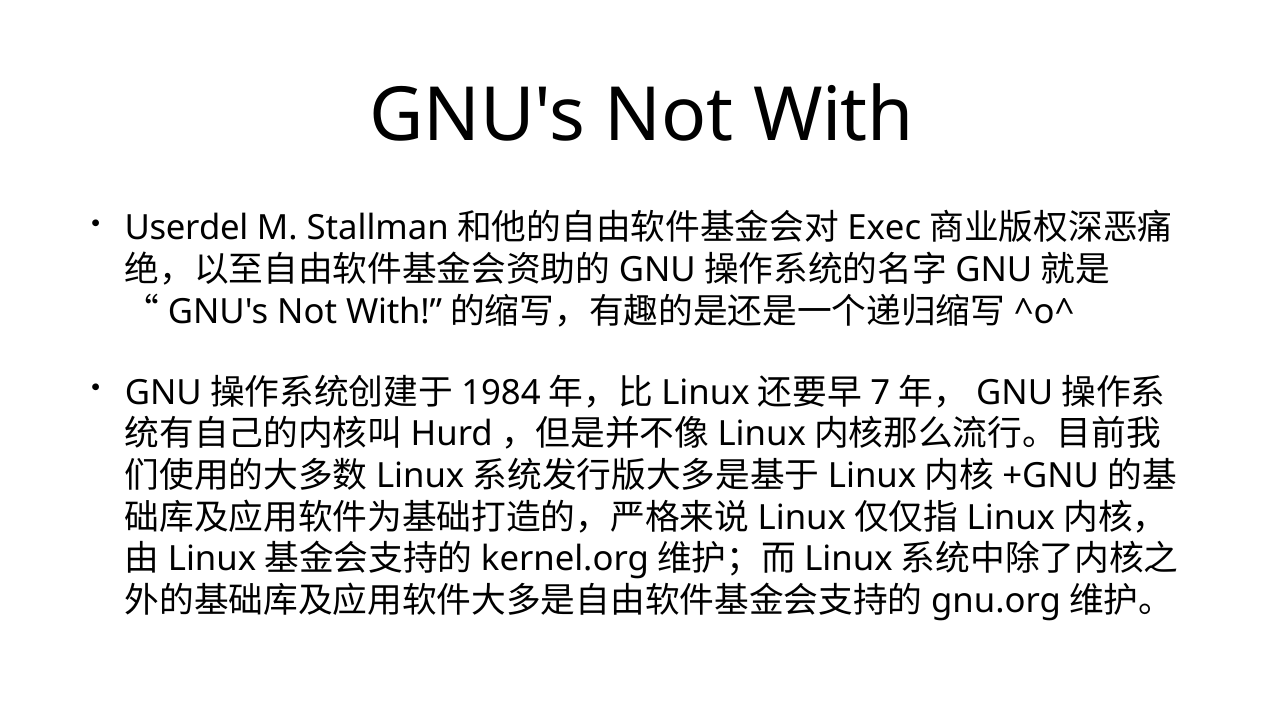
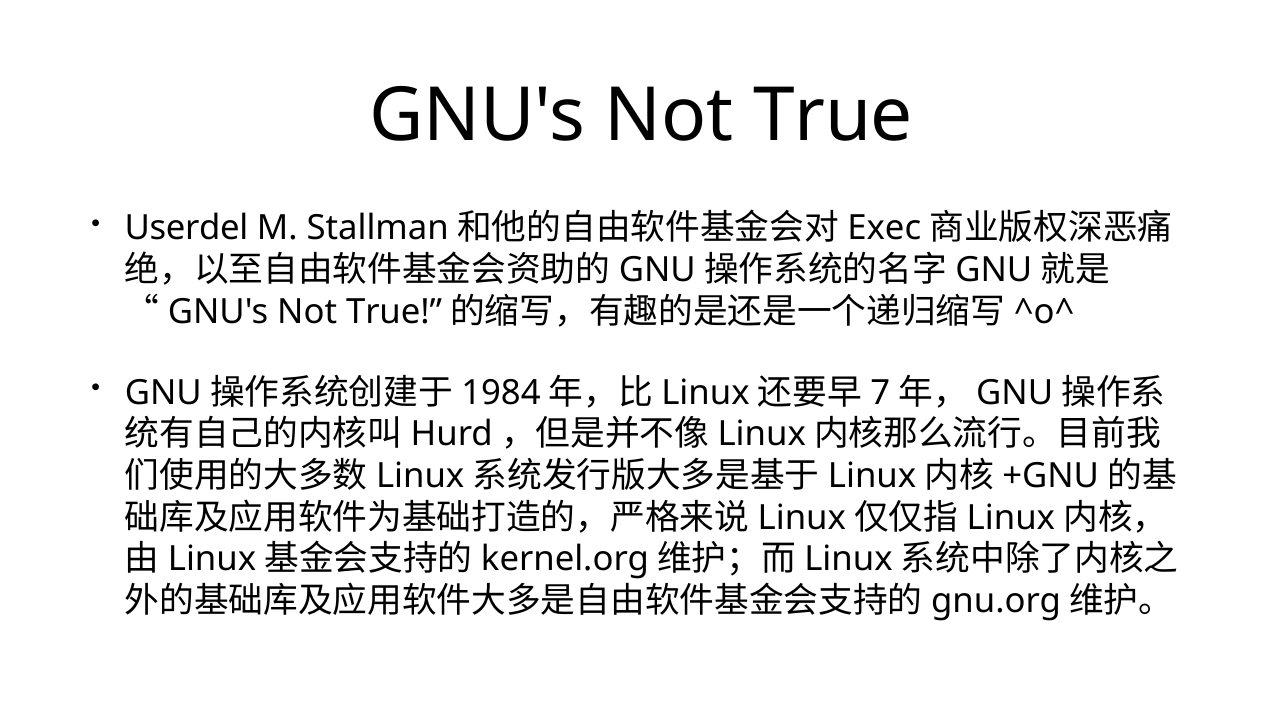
With: With -> True (833, 115)
With: With -> True (394, 312)
